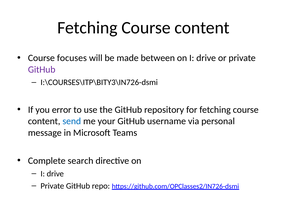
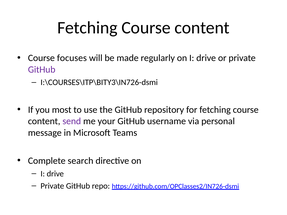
between: between -> regularly (158, 58)
error: error -> most (62, 110)
send colour: blue -> purple (72, 121)
